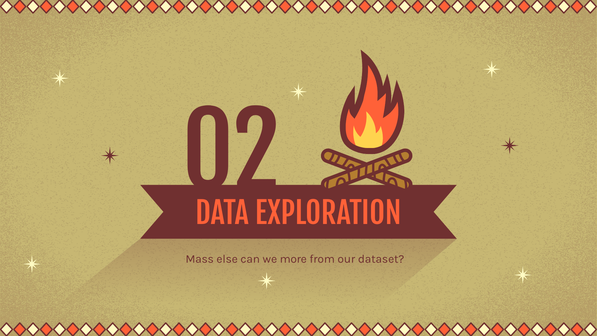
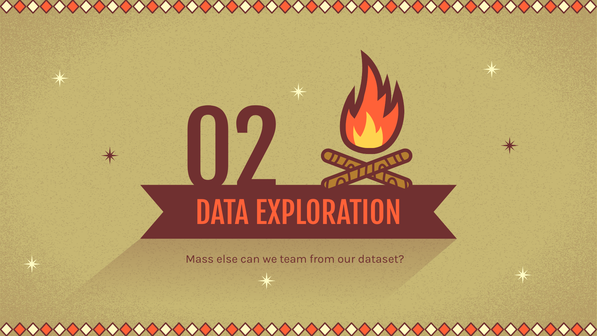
more: more -> team (293, 259)
